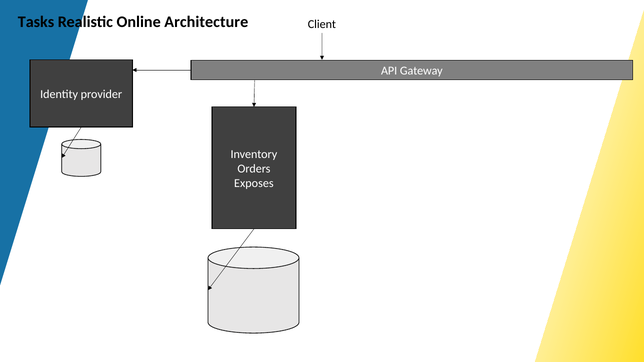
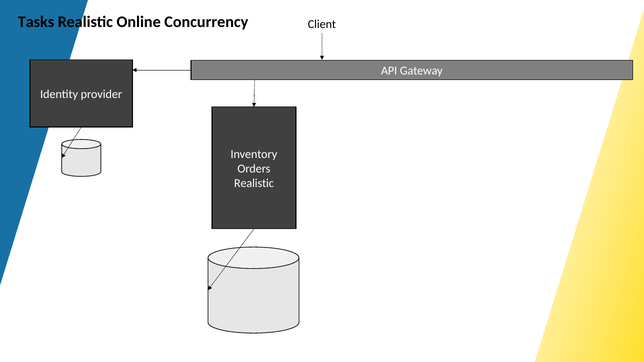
Architecture: Architecture -> Concurrency (206, 22)
Exposes: Exposes -> Realistic (254, 183)
